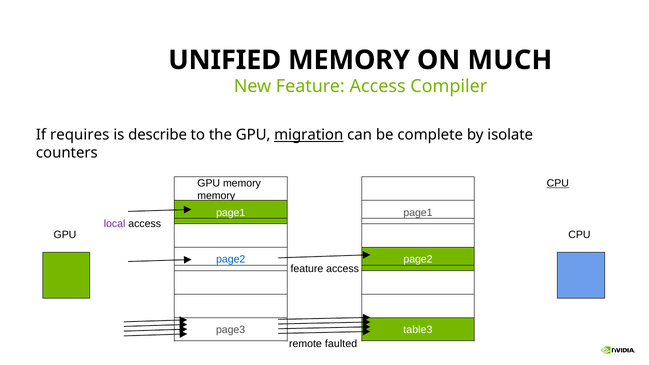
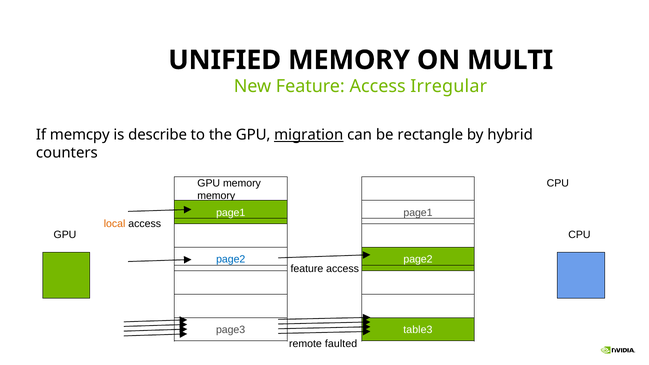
MUCH: MUCH -> MULTI (510, 60)
Compiler: Compiler -> Irregular (449, 86)
requires: requires -> memcpy (80, 135)
complete: complete -> rectangle (430, 135)
isolate: isolate -> hybrid (510, 135)
CPU underline: present -> none (558, 183)
local colour: purple -> orange (115, 224)
